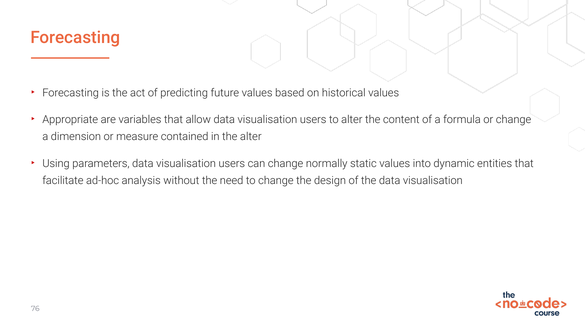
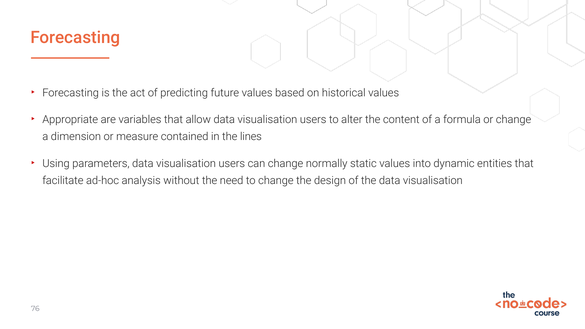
the alter: alter -> lines (251, 137)
